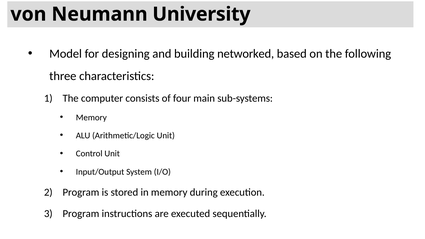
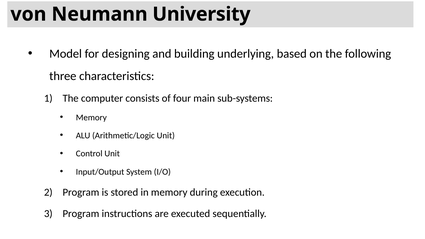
networked: networked -> underlying (246, 54)
